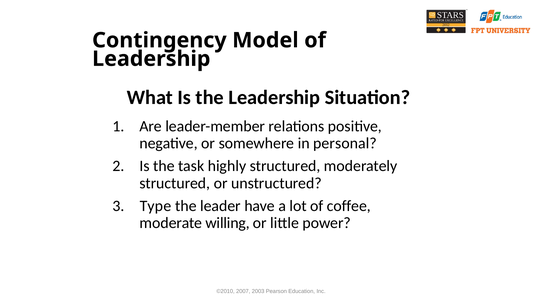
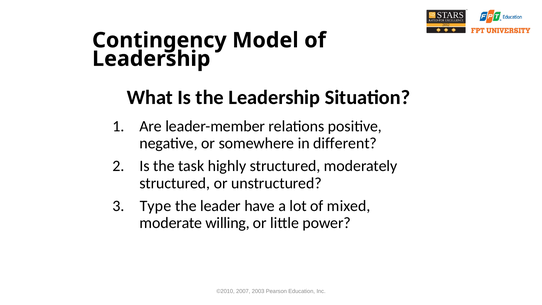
personal: personal -> different (345, 143)
coffee: coffee -> mixed (349, 206)
